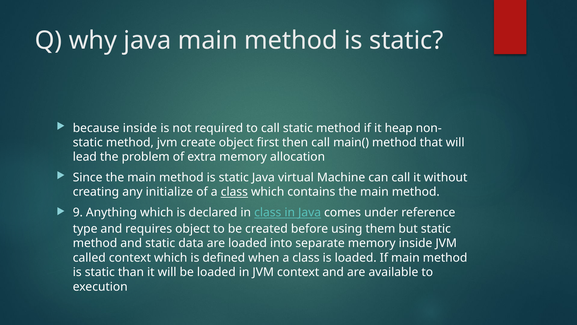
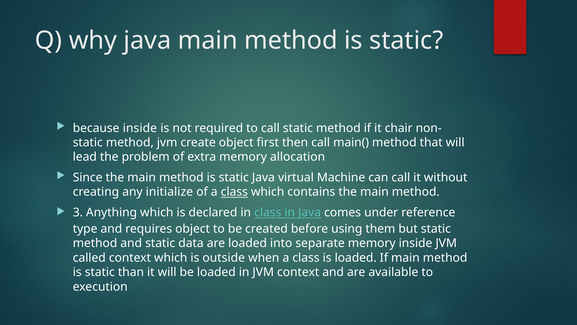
heap: heap -> chair (399, 128)
9: 9 -> 3 (78, 212)
defined: defined -> outside (224, 257)
